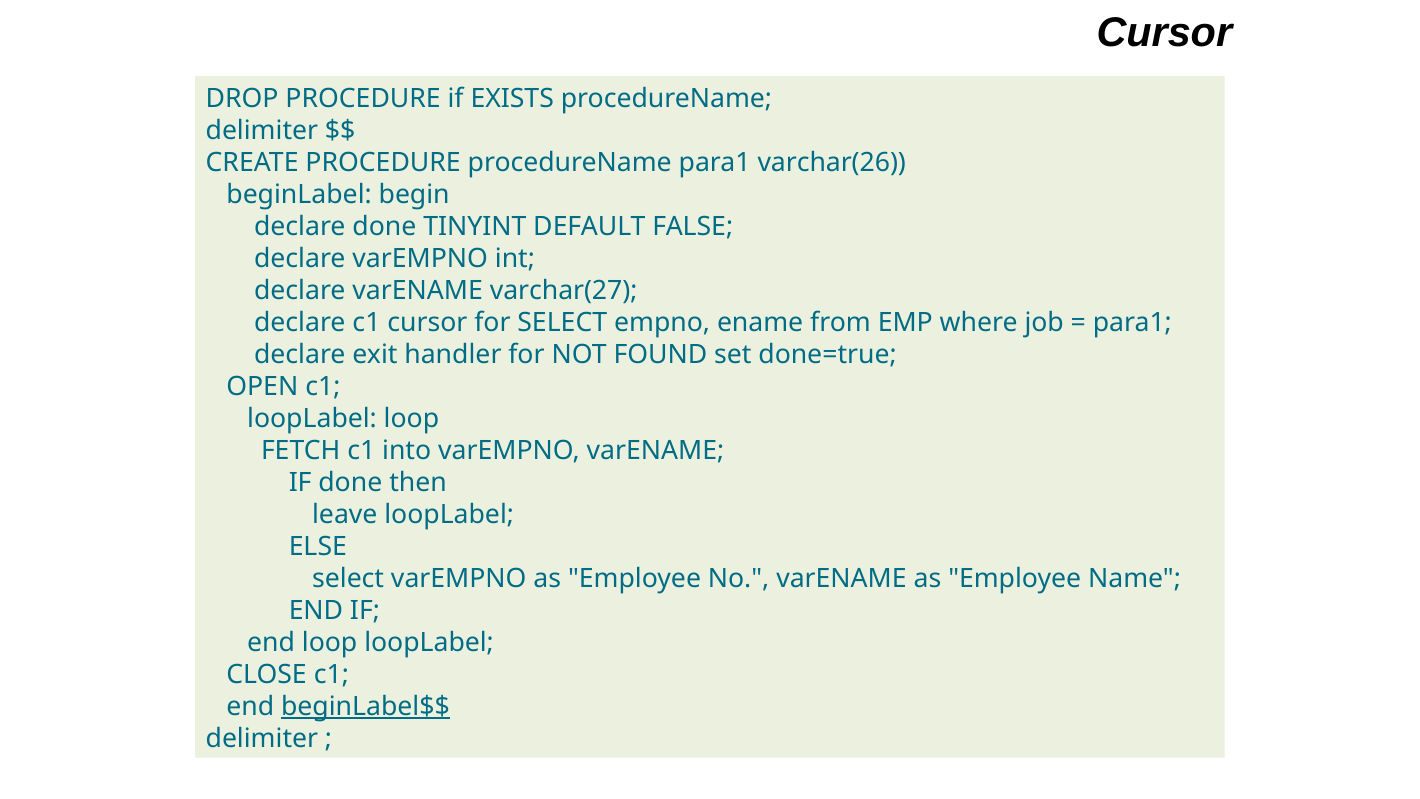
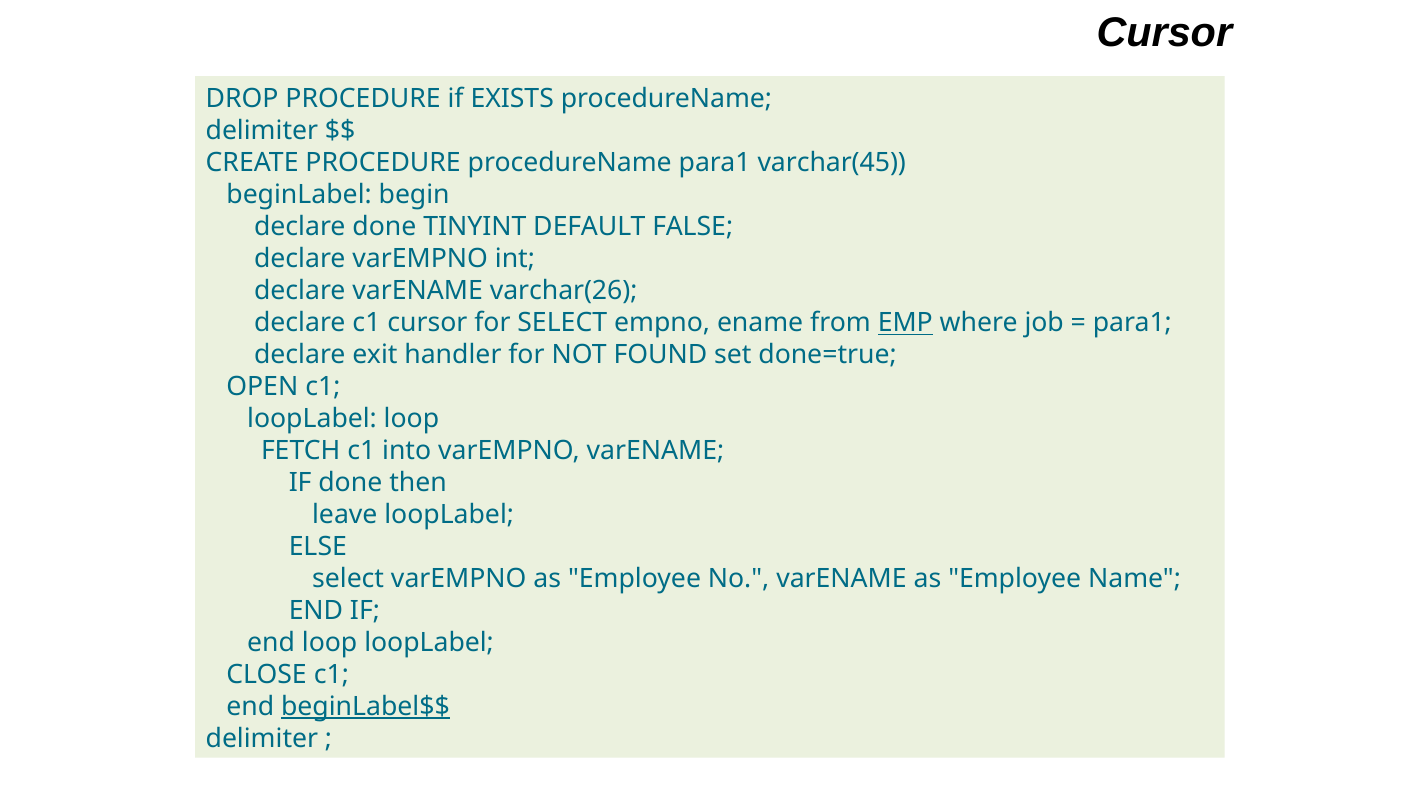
varchar(26: varchar(26 -> varchar(45 (832, 163)
varchar(27: varchar(27 -> varchar(26 (564, 291)
EMP underline: none -> present (905, 323)
